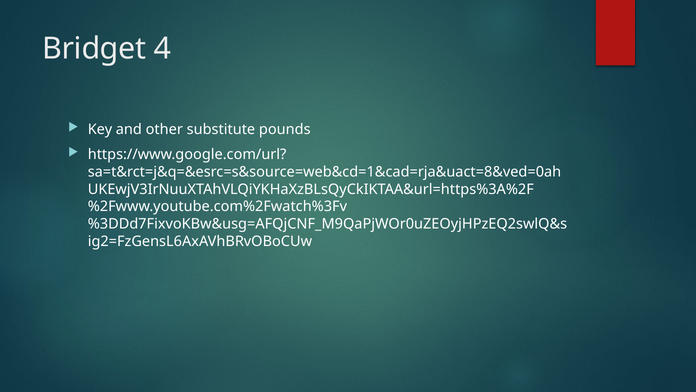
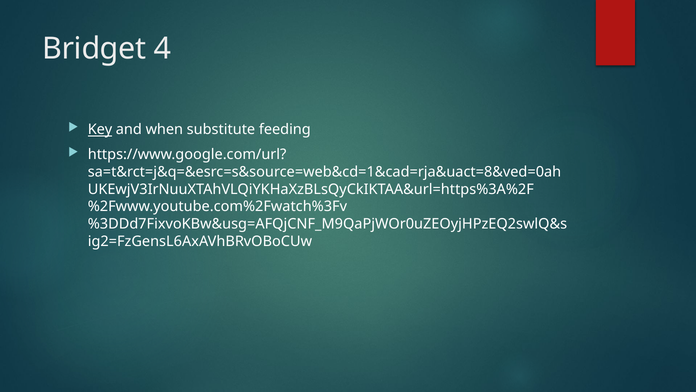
Key underline: none -> present (100, 130)
other: other -> when (164, 130)
pounds: pounds -> feeding (285, 130)
